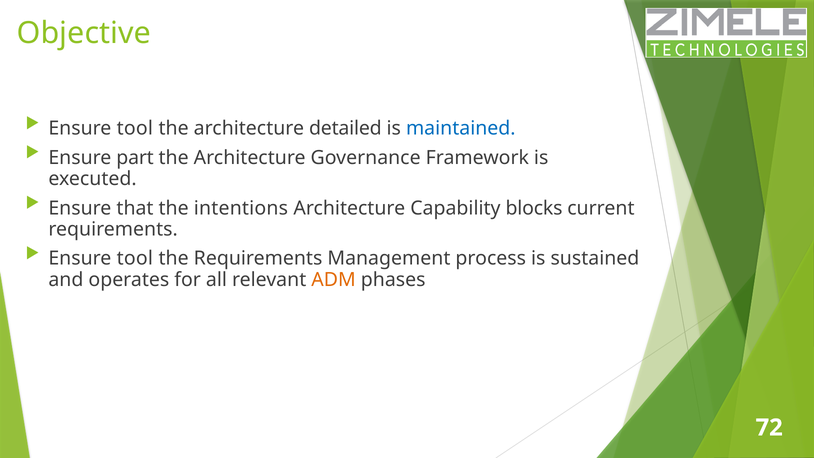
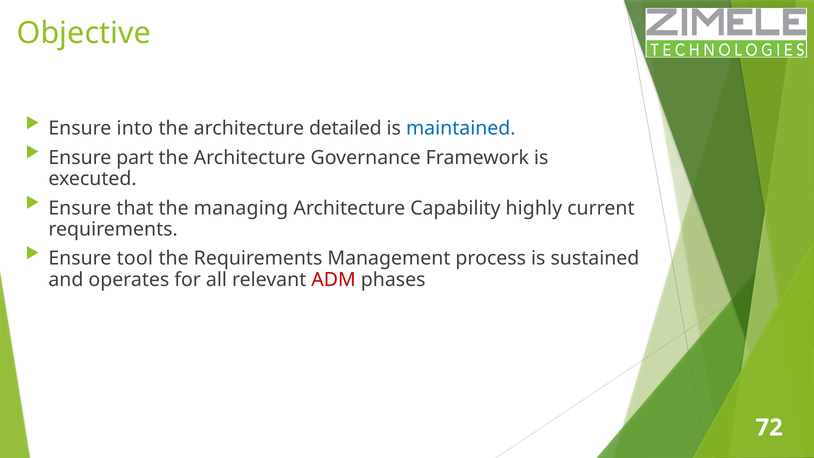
tool: tool -> into (135, 129)
intentions: intentions -> managing (241, 208)
blocks: blocks -> highly (534, 208)
ADM colour: orange -> red (334, 280)
